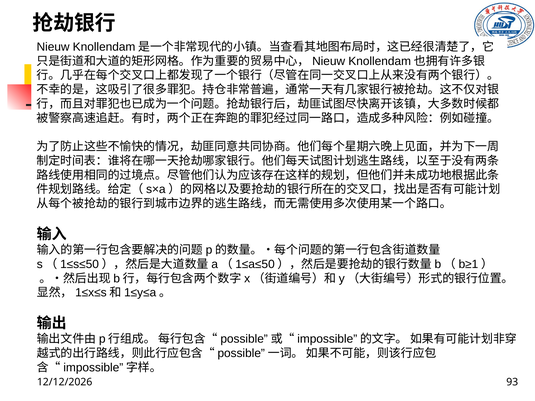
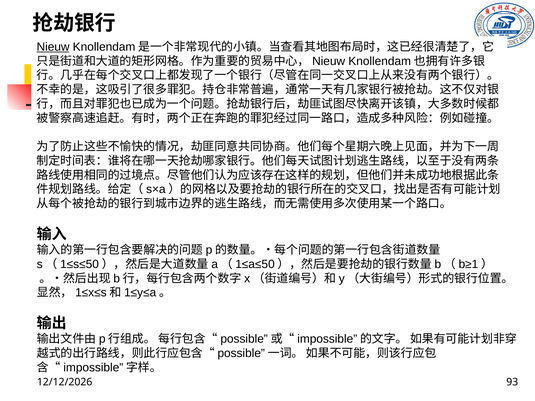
Nieuw underline: none -> present (53, 47)
